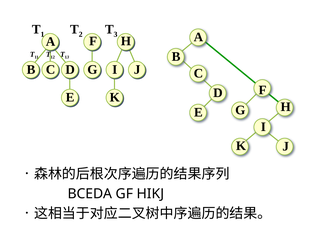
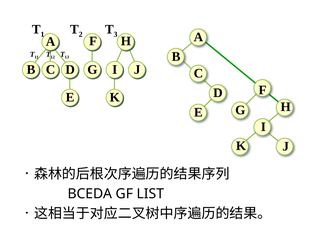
HIKJ: HIKJ -> LIST (150, 194)
